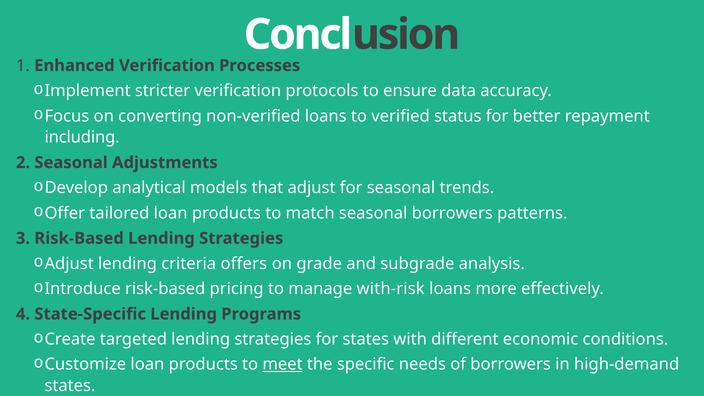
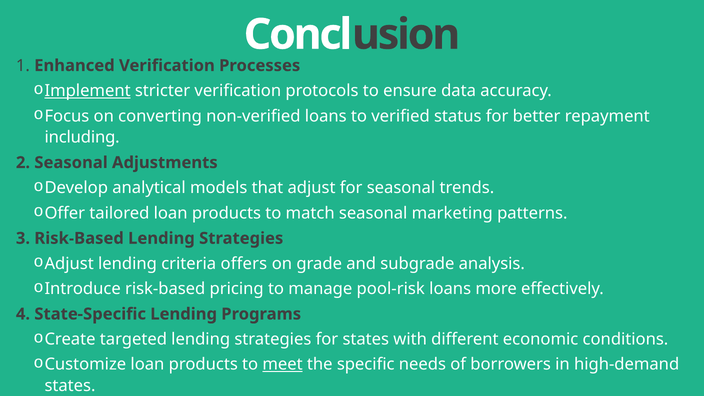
Implement underline: none -> present (88, 91)
seasonal borrowers: borrowers -> marketing (452, 213)
with-risk: with-risk -> pool-risk (391, 289)
